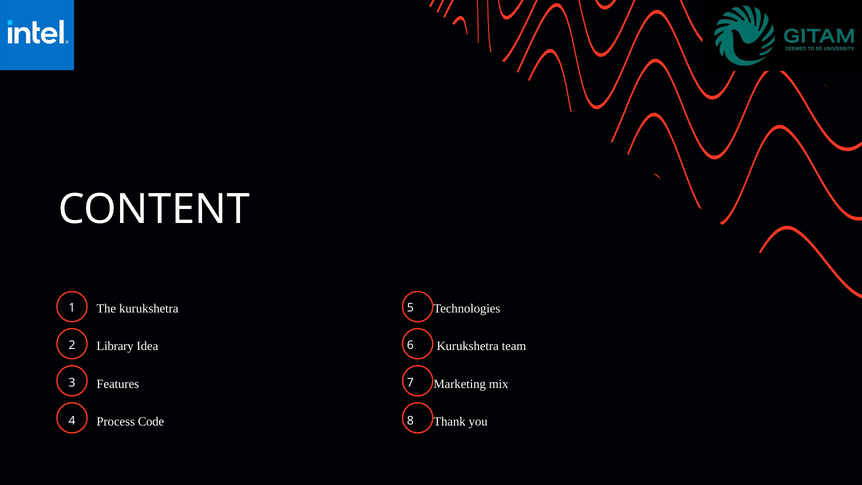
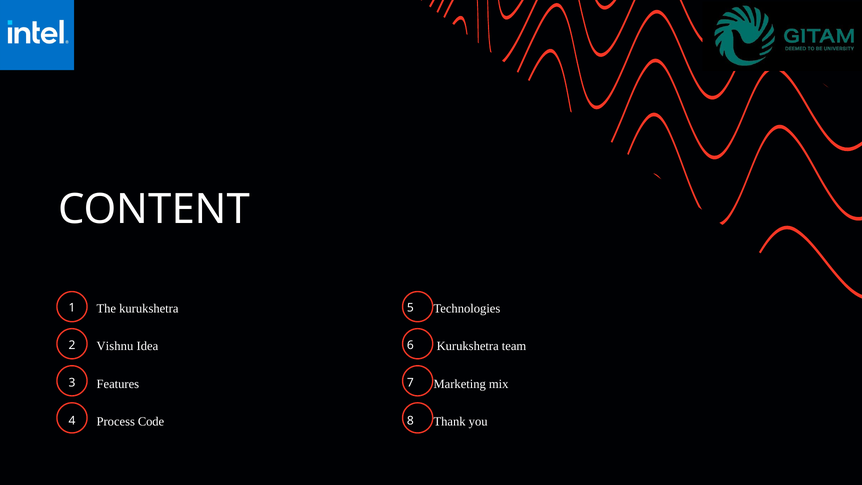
Library: Library -> Vishnu (115, 346)
